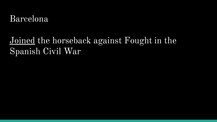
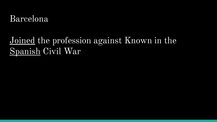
horseback: horseback -> profession (72, 40)
Fought: Fought -> Known (138, 40)
Spanish underline: none -> present (25, 51)
